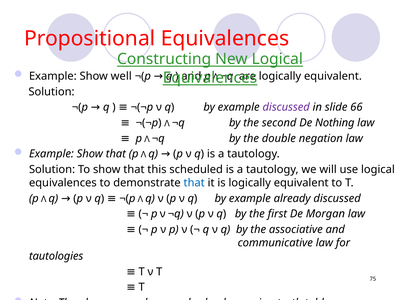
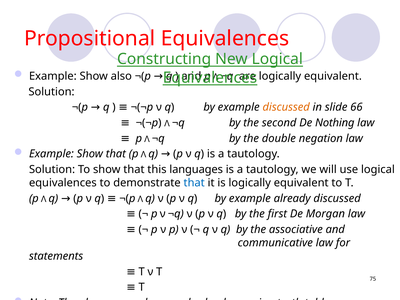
Show well: well -> also (121, 76)
discussed colour: purple -> orange (286, 107)
scheduled: scheduled -> languages (196, 169)
tautologies: tautologies -> statements (56, 256)
